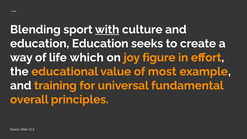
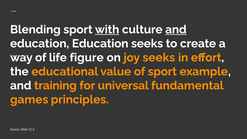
and underline: none -> present (176, 30)
which: which -> figure (87, 58)
joy figure: figure -> seeks (159, 58)
of most: most -> sport (162, 71)
overall: overall -> games (29, 99)
